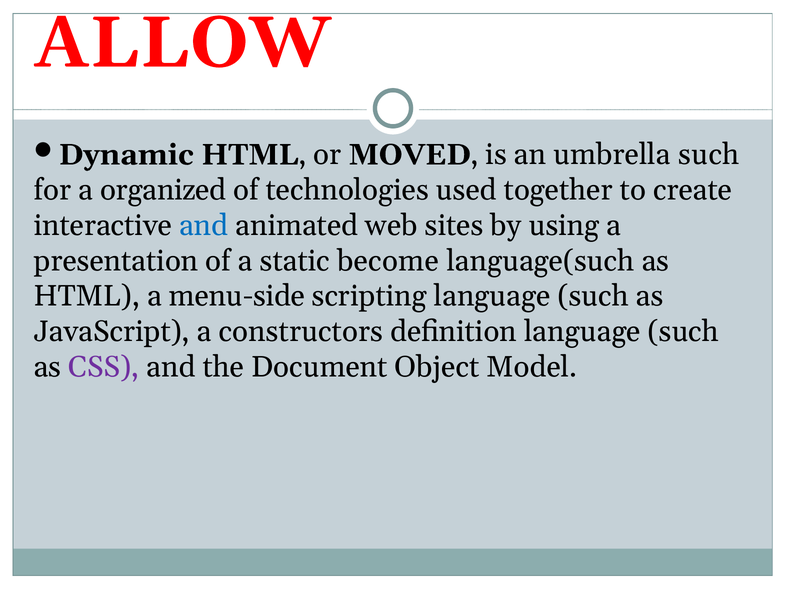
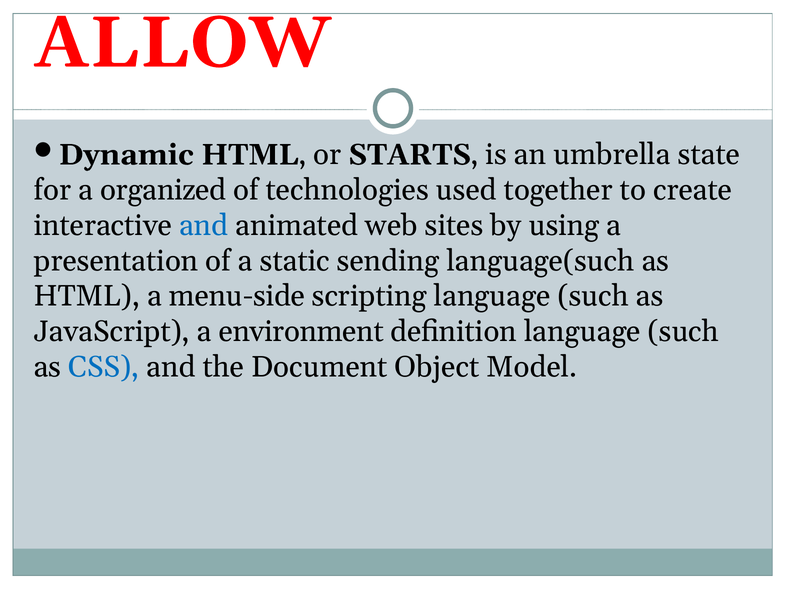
MOVED: MOVED -> STARTS (410, 155)
umbrella such: such -> state (709, 155)
become: become -> sending (388, 261)
constructors: constructors -> environment (301, 332)
CSS colour: purple -> blue (104, 367)
